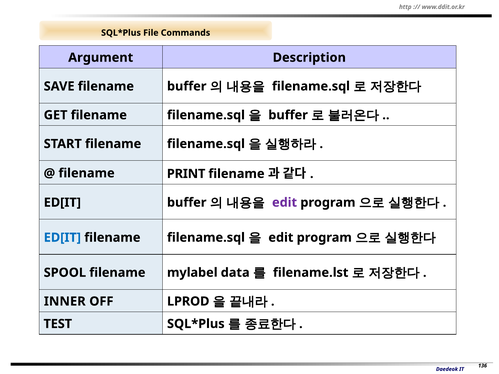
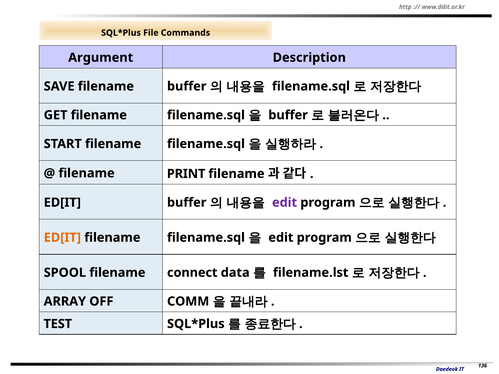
ED[IT colour: blue -> orange (62, 238)
mylabel: mylabel -> connect (192, 273)
INNER: INNER -> ARRAY (65, 302)
LPROD: LPROD -> COMM (188, 302)
